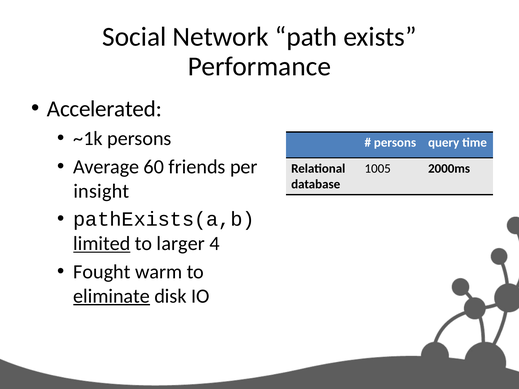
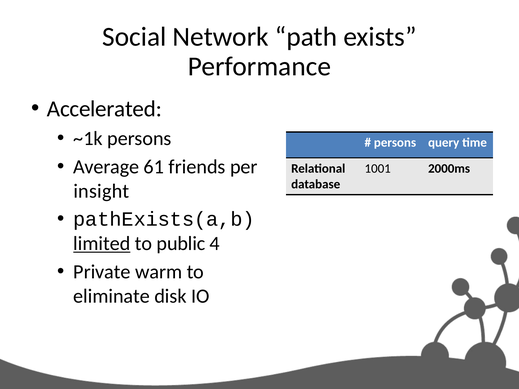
60: 60 -> 61 (154, 167)
1005: 1005 -> 1001 (378, 169)
larger: larger -> public (181, 244)
Fought: Fought -> Private (102, 272)
eliminate underline: present -> none (112, 296)
